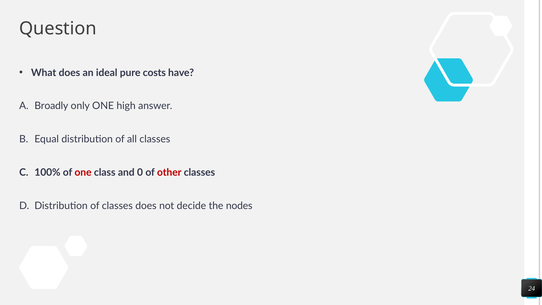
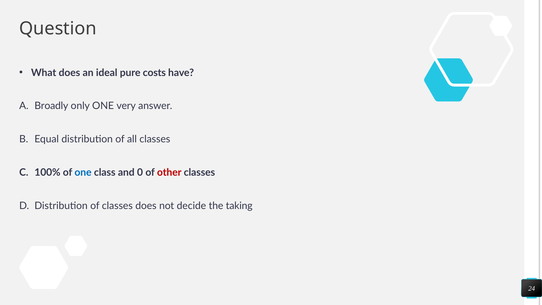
high: high -> very (126, 106)
one colour: red -> blue (83, 172)
nodes: nodes -> taking (239, 206)
